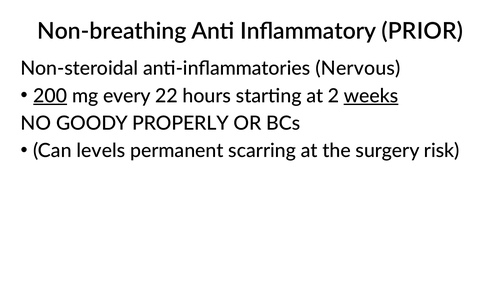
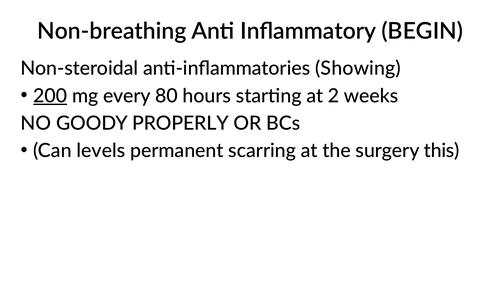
PRIOR: PRIOR -> BEGIN (422, 31)
Nervous: Nervous -> Showing (358, 68)
22: 22 -> 80 (166, 96)
weeks underline: present -> none (371, 96)
risk: risk -> this (442, 150)
